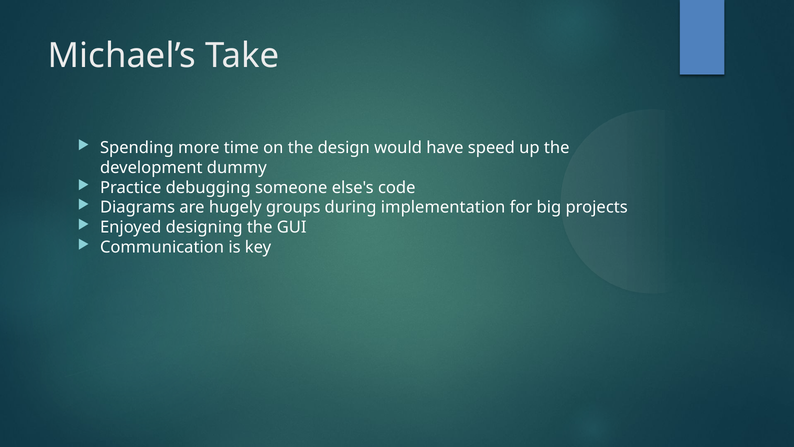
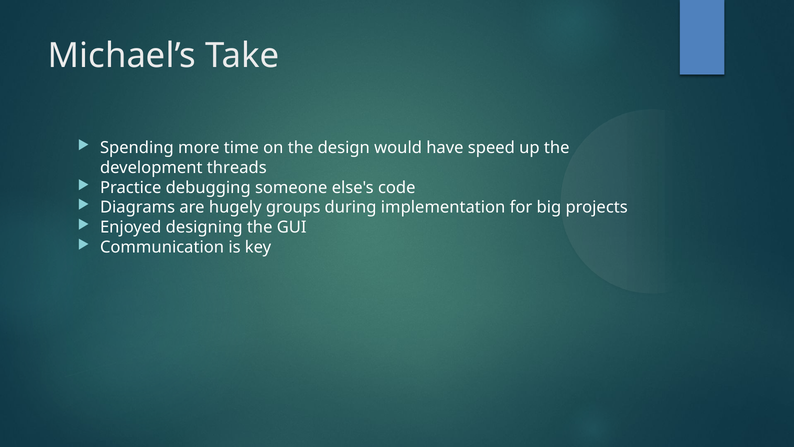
dummy: dummy -> threads (237, 168)
